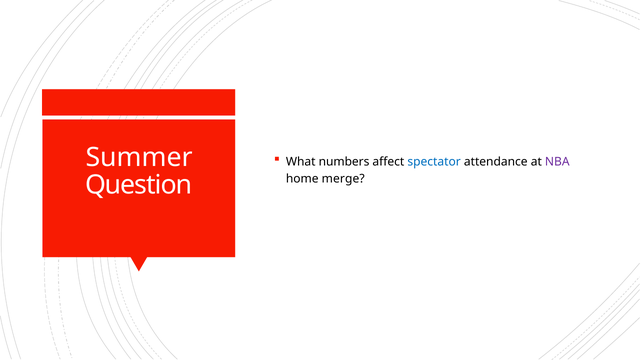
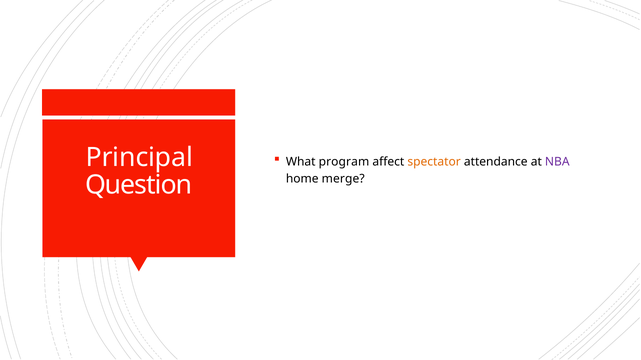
Summer: Summer -> Principal (139, 158)
numbers: numbers -> program (344, 162)
spectator colour: blue -> orange (434, 162)
